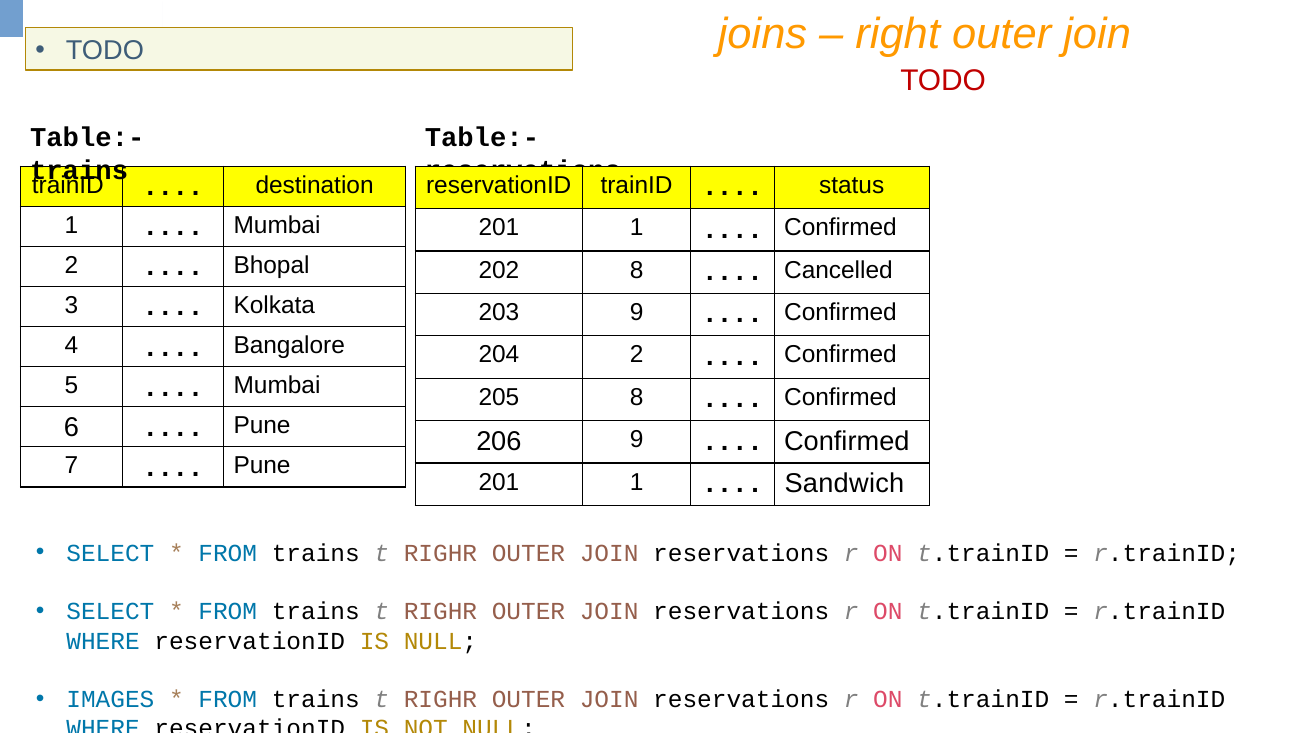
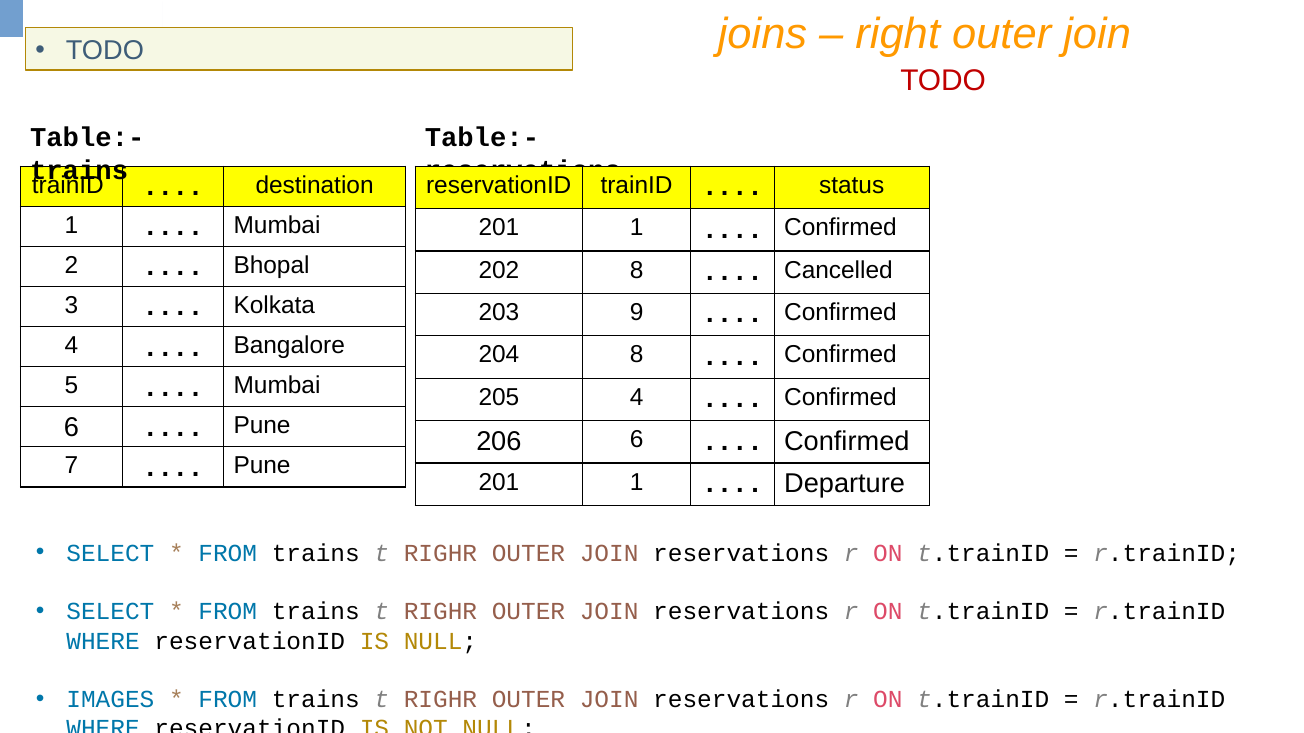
204 2: 2 -> 8 (637, 355)
205 8: 8 -> 4 (637, 397)
206 9: 9 -> 6 (637, 440)
Sandwich: Sandwich -> Departure (845, 484)
